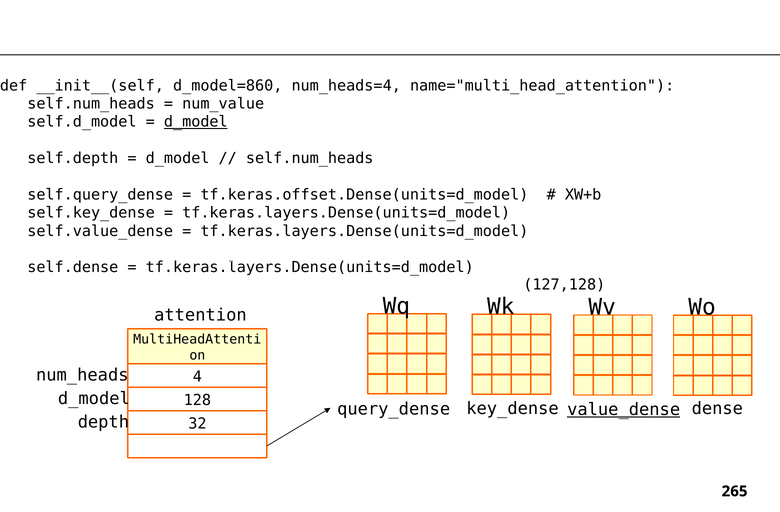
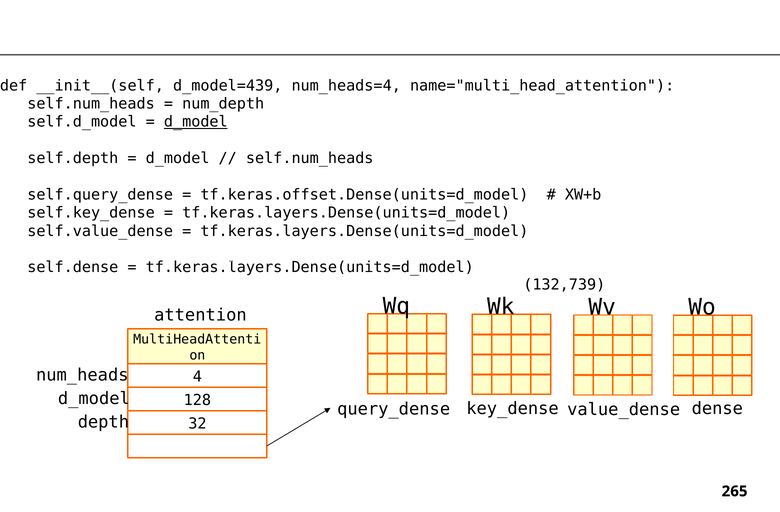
d_model=860: d_model=860 -> d_model=439 (228, 86)
num_value: num_value -> num_depth (223, 104)
127,128: 127,128 -> 132,739 (564, 285)
value_dense underline: present -> none (624, 410)
